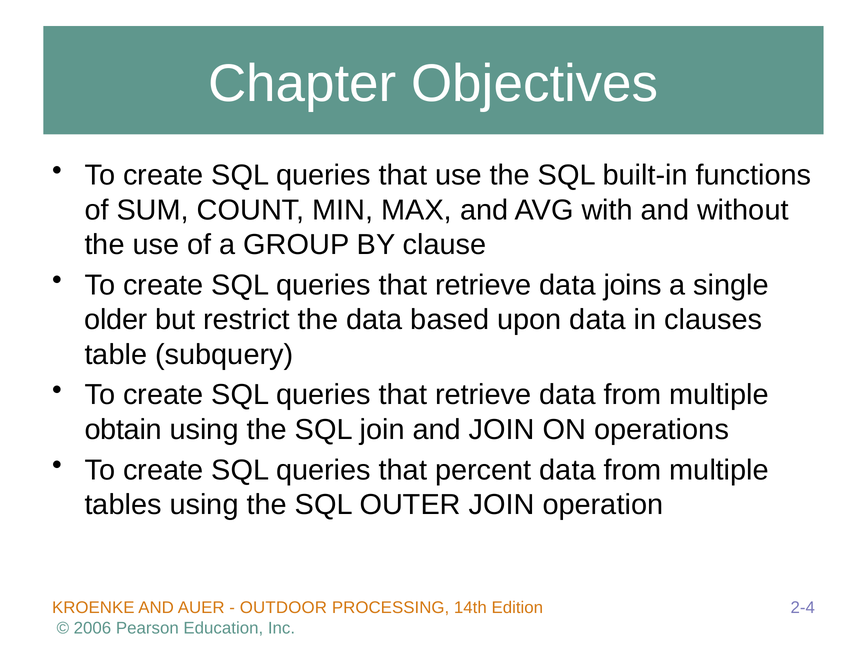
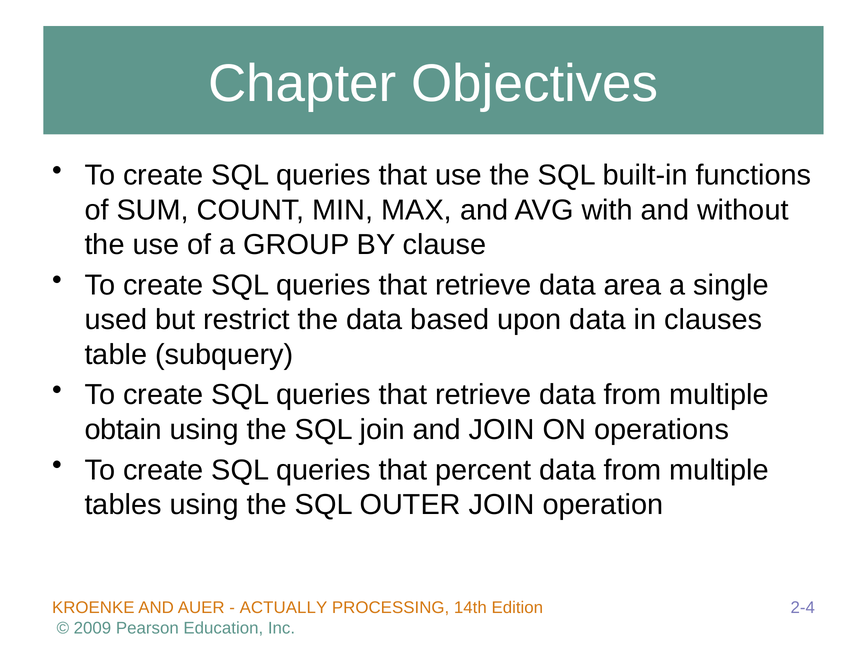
joins: joins -> area (633, 285)
older: older -> used (116, 320)
OUTDOOR: OUTDOOR -> ACTUALLY (283, 608)
2006: 2006 -> 2009 (92, 628)
